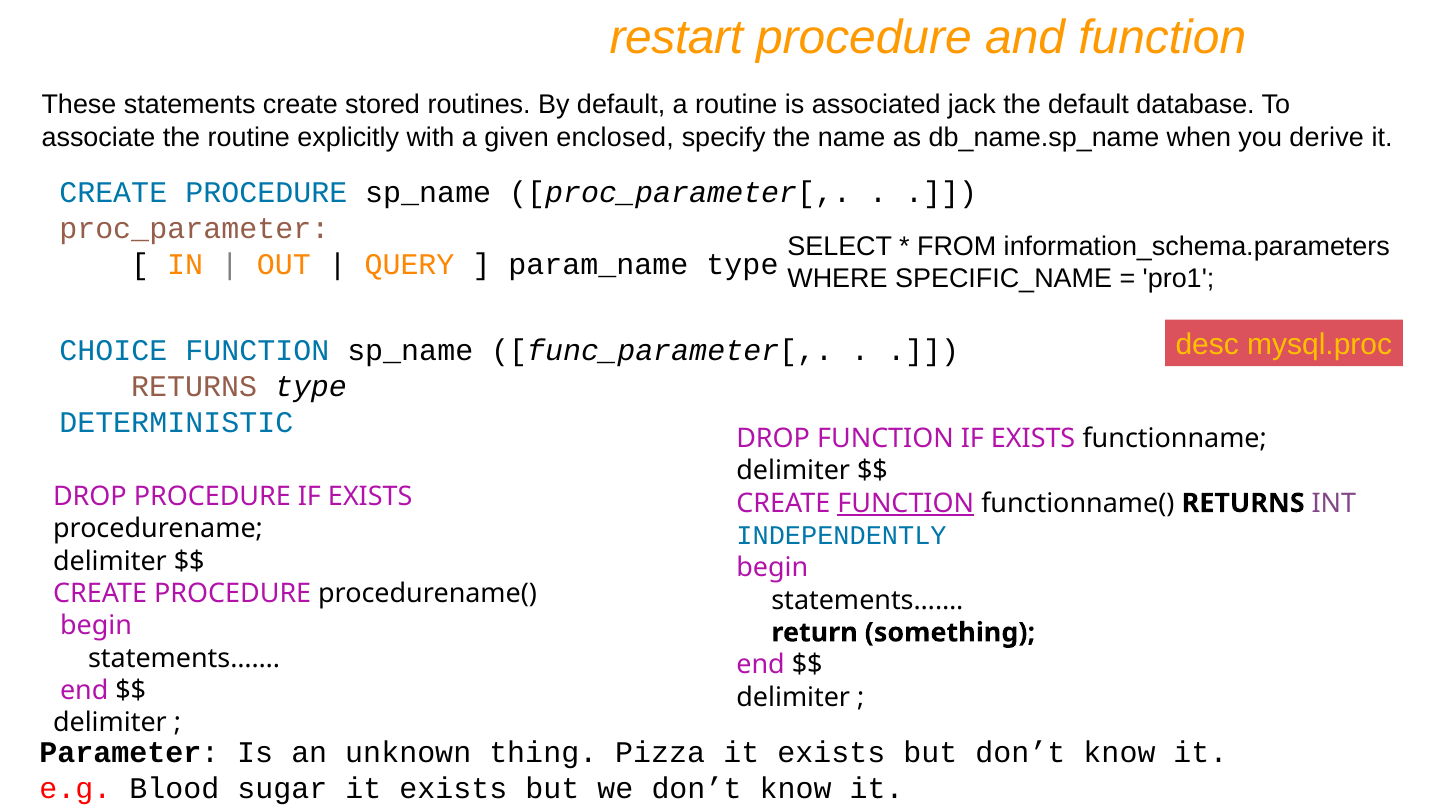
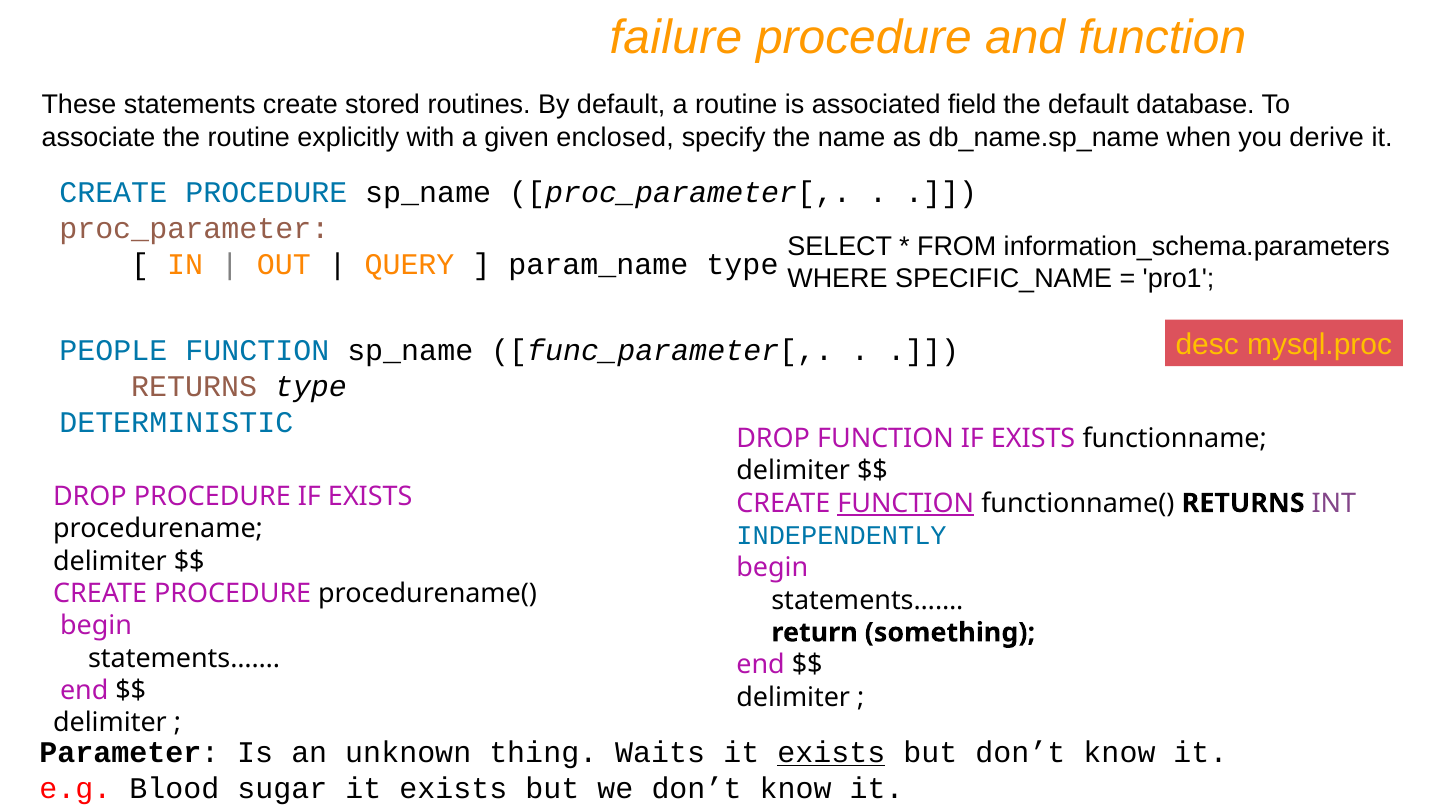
restart: restart -> failure (676, 37)
jack: jack -> field (972, 105)
CHOICE: CHOICE -> PEOPLE (113, 351)
Pizza: Pizza -> Waits (660, 752)
exists underline: none -> present (831, 752)
